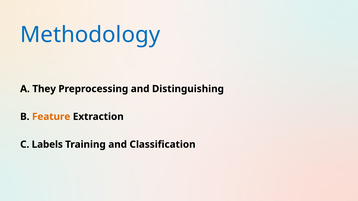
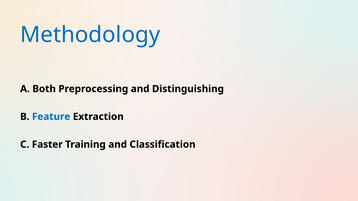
They: They -> Both (44, 89)
Feature colour: orange -> blue (51, 117)
Labels: Labels -> Faster (47, 145)
